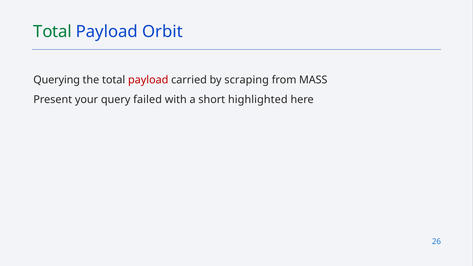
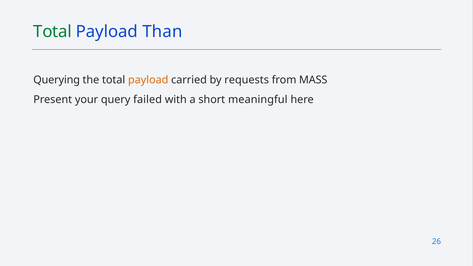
Orbit: Orbit -> Than (162, 32)
payload colour: red -> orange (148, 80)
scraping: scraping -> requests (247, 80)
highlighted: highlighted -> meaningful (258, 100)
